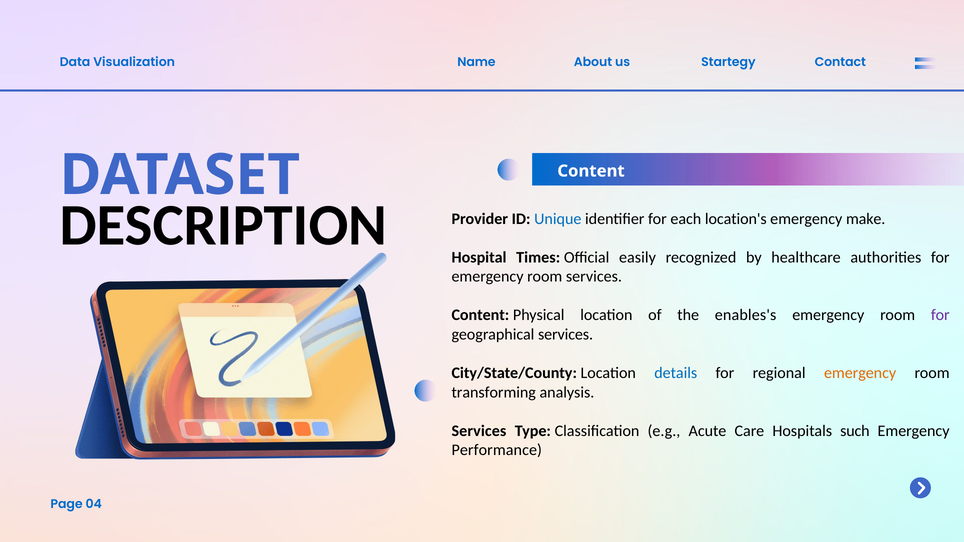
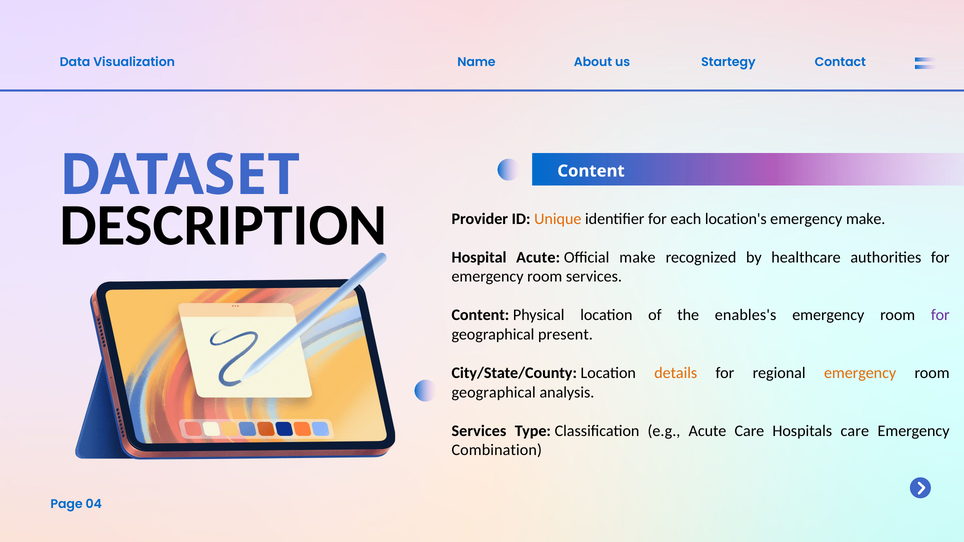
Unique colour: blue -> orange (558, 219)
Hospital Times: Times -> Acute (538, 257)
Official easily: easily -> make (637, 257)
geographical services: services -> present (565, 335)
details colour: blue -> orange (676, 373)
transforming: transforming -> geographical (494, 392)
Hospitals such: such -> care (855, 431)
Performance: Performance -> Combination (497, 450)
